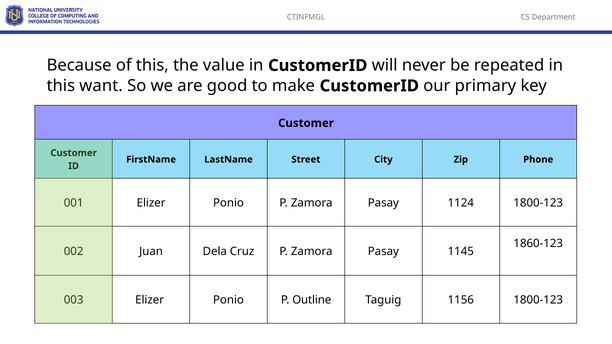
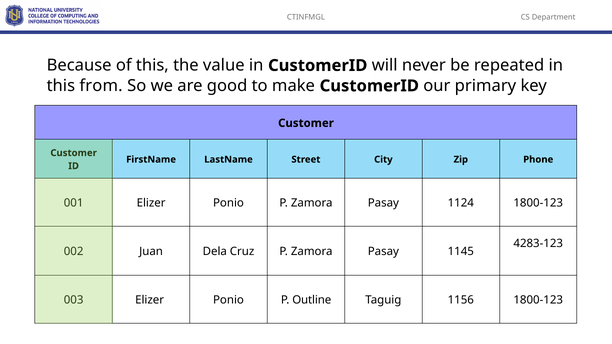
want: want -> from (101, 86)
1860-123: 1860-123 -> 4283-123 (538, 244)
